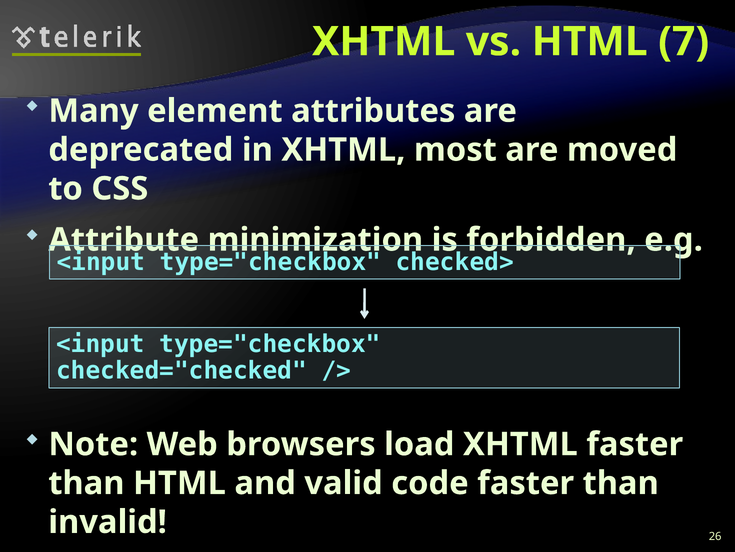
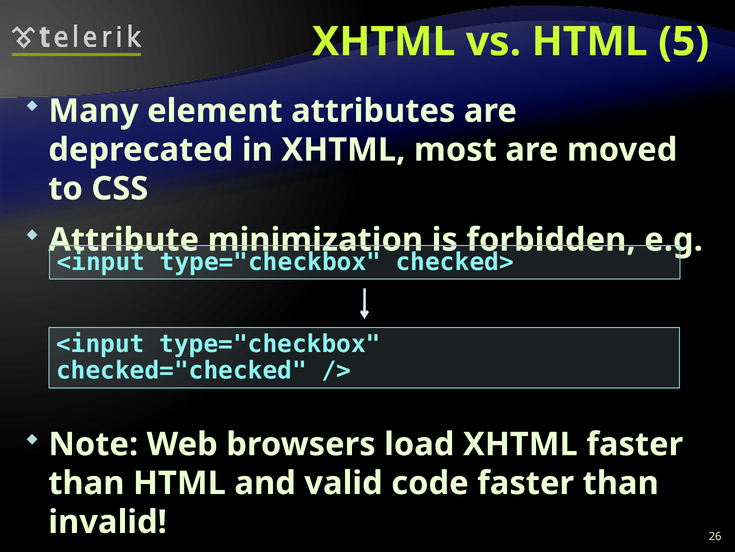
7: 7 -> 5 (684, 42)
